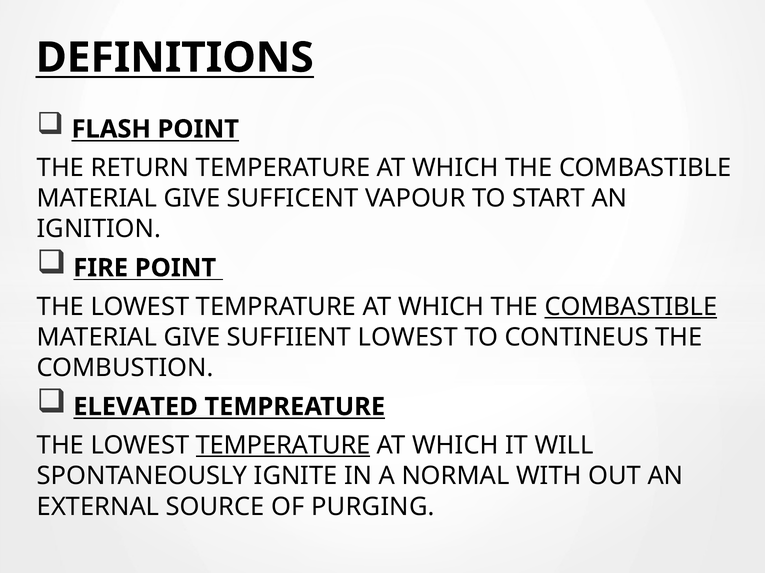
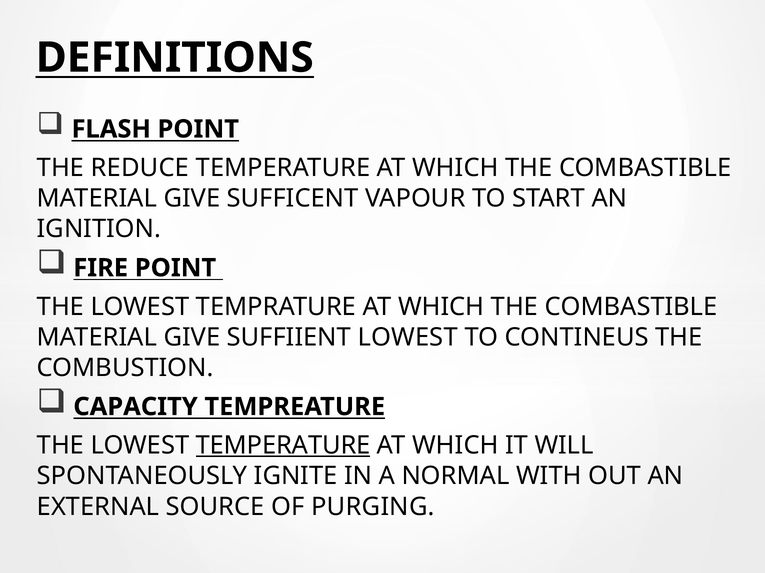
RETURN: RETURN -> REDUCE (140, 168)
COMBASTIBLE underline: present -> none (631, 307)
ELEVATED: ELEVATED -> CAPACITY (136, 407)
